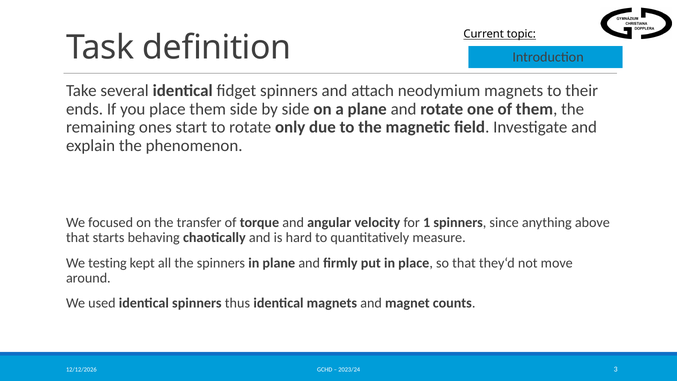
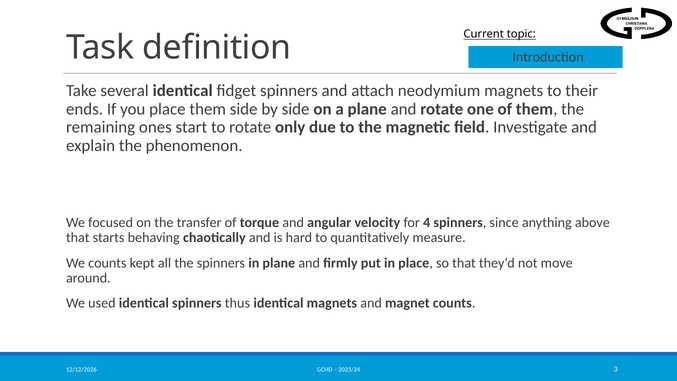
1: 1 -> 4 (427, 222)
We testing: testing -> counts (107, 263)
